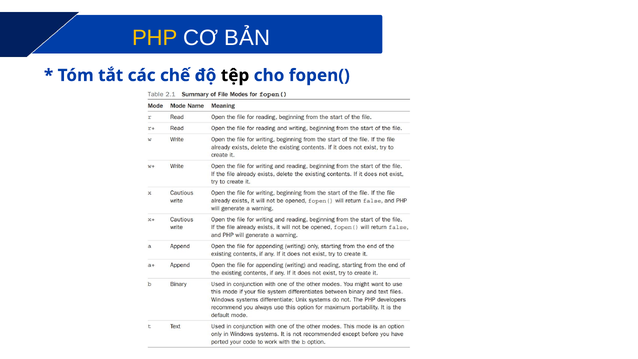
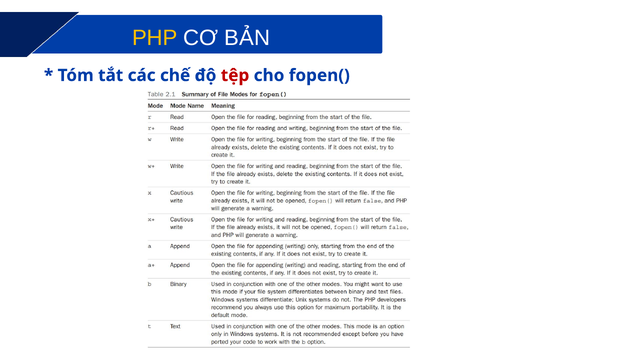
tệp colour: black -> red (235, 75)
